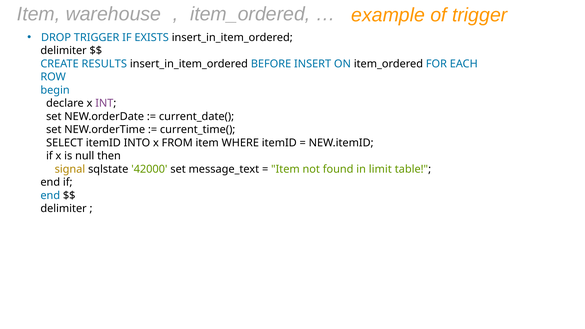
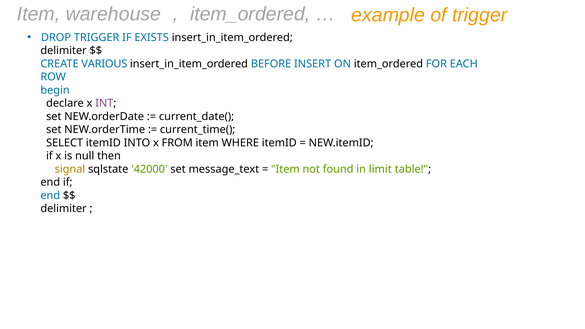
RESULTS: RESULTS -> VARIOUS (104, 64)
